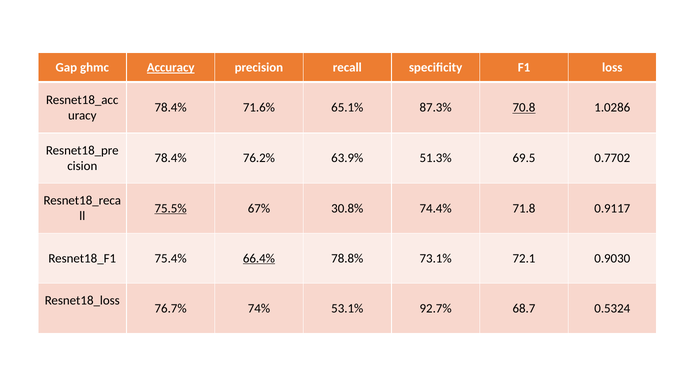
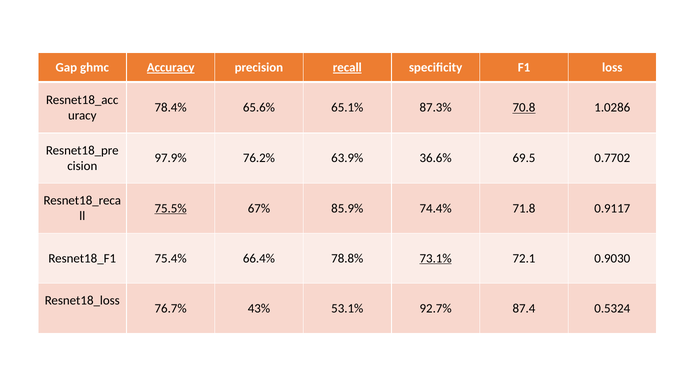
recall underline: none -> present (347, 67)
71.6%: 71.6% -> 65.6% (259, 108)
78.4%: 78.4% -> 97.9% (171, 158)
51.3%: 51.3% -> 36.6% (436, 158)
30.8%: 30.8% -> 85.9% (347, 209)
66.4% underline: present -> none (259, 259)
73.1% underline: none -> present (436, 259)
74%: 74% -> 43% (259, 309)
68.7: 68.7 -> 87.4 (524, 309)
